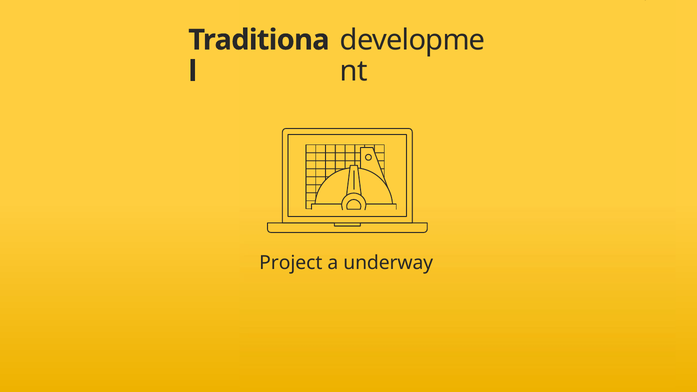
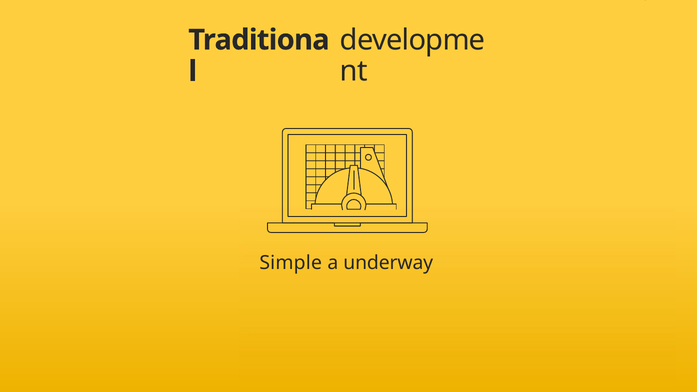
Project: Project -> Simple (291, 263)
